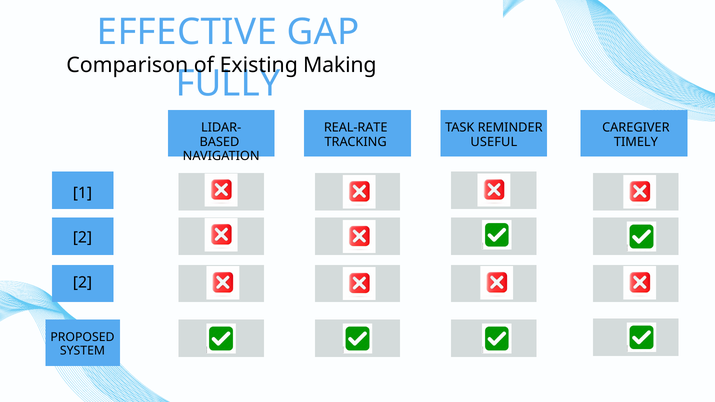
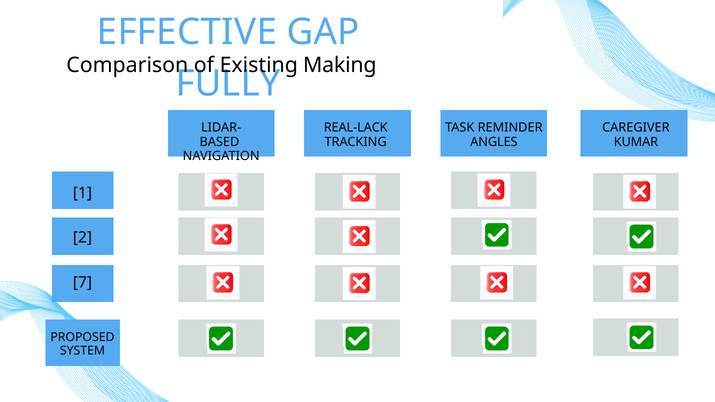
REAL-RATE: REAL-RATE -> REAL-LACK (356, 128)
USEFUL: USEFUL -> ANGLES (494, 142)
TIMELY: TIMELY -> KUMAR (636, 142)
2: 2 -> 7 (83, 283)
